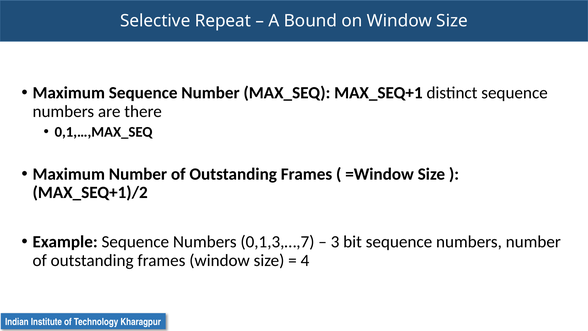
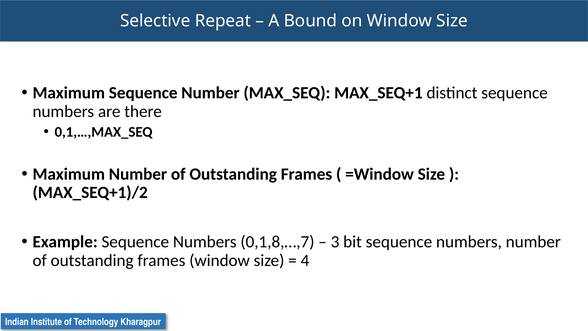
0,1,3,…,7: 0,1,3,…,7 -> 0,1,8,…,7 (277, 242)
